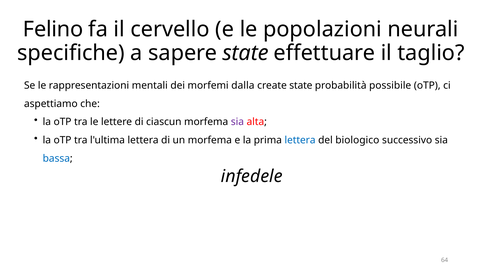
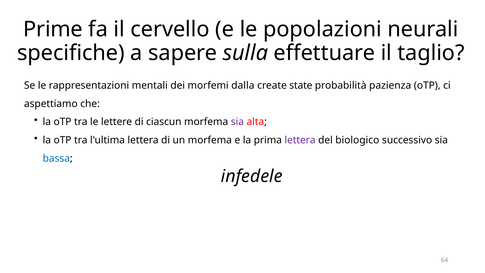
Felino: Felino -> Prime (53, 29)
sapere state: state -> sulla (245, 53)
possibile: possibile -> pazienza (390, 85)
lettera colour: blue -> purple (300, 140)
